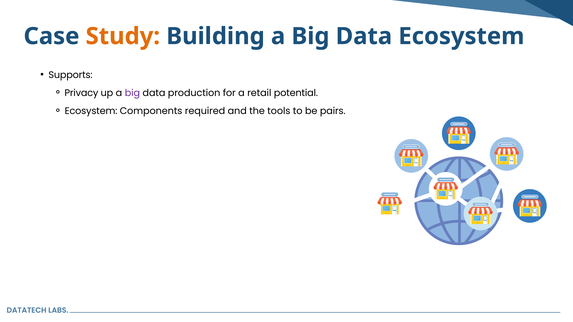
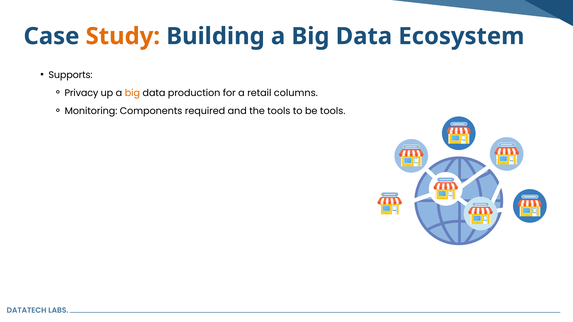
big colour: purple -> orange (132, 93)
potential: potential -> columns (296, 93)
Ecosystem: Ecosystem -> Monitoring (91, 111)
be pairs: pairs -> tools (333, 111)
